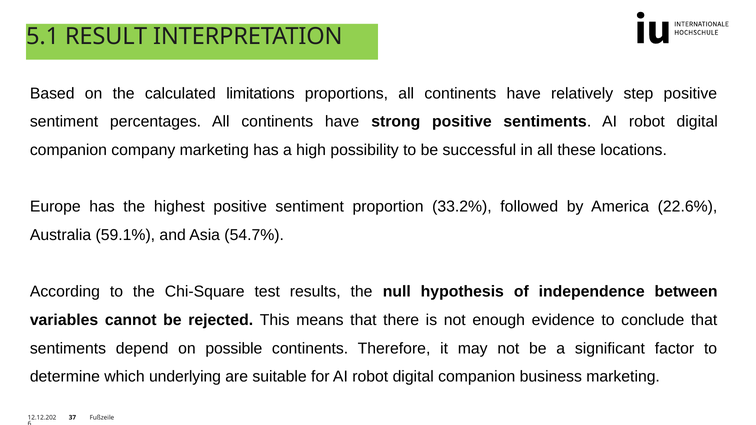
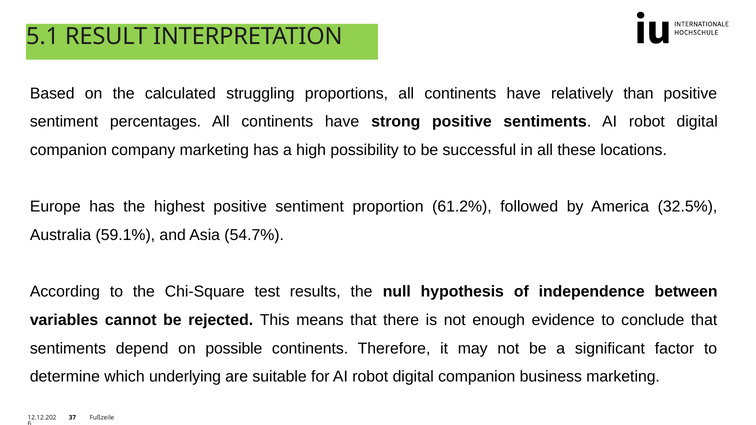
limitations: limitations -> struggling (260, 93)
step: step -> than (638, 93)
33.2%: 33.2% -> 61.2% (462, 207)
22.6%: 22.6% -> 32.5% (688, 207)
